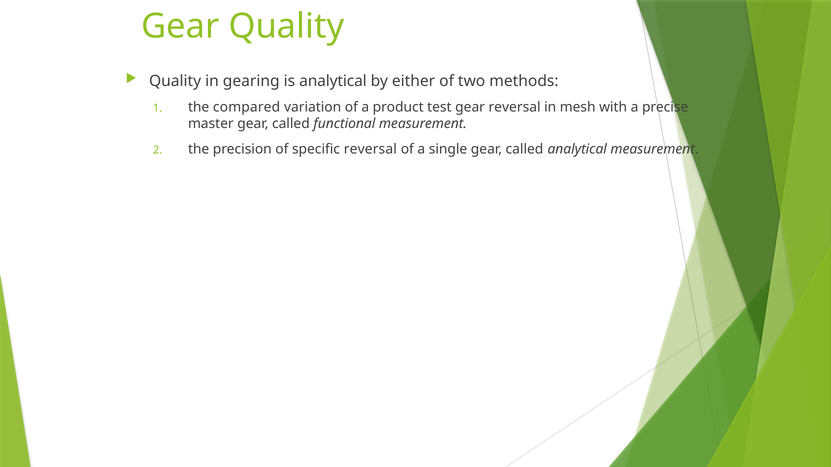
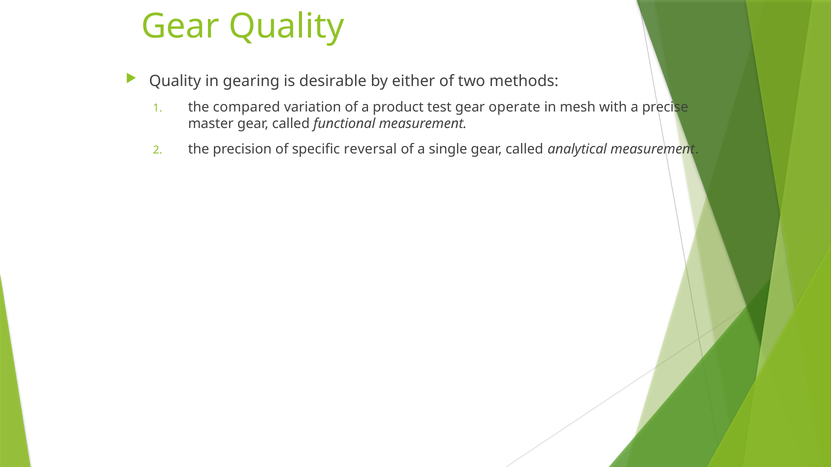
is analytical: analytical -> desirable (333, 81)
gear reversal: reversal -> operate (514, 107)
